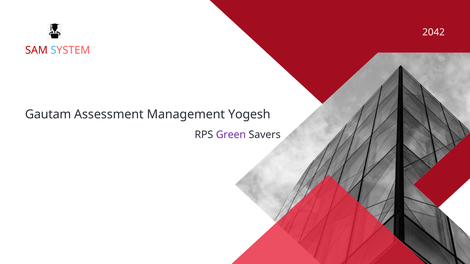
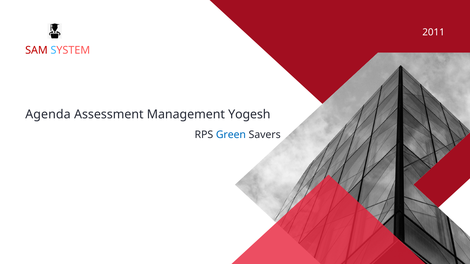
2042: 2042 -> 2011 (434, 32)
Gautam: Gautam -> Agenda (48, 115)
Green colour: purple -> blue (231, 135)
